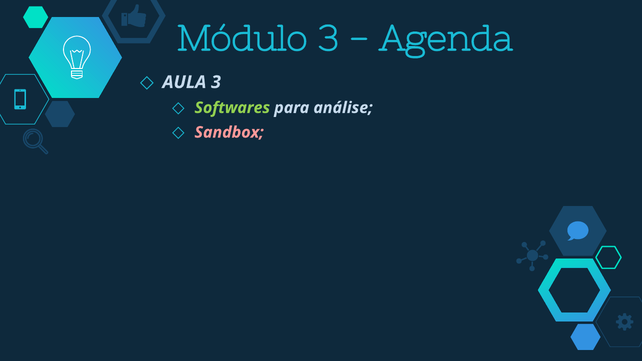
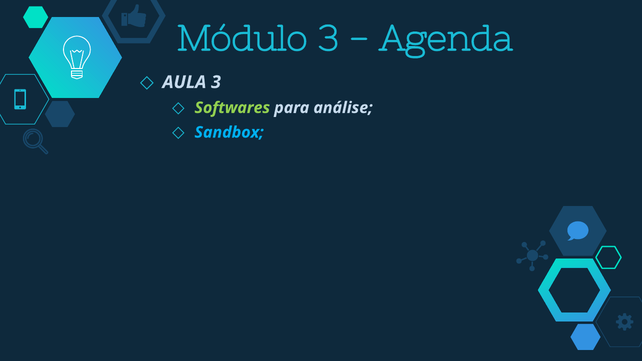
Sandbox colour: pink -> light blue (229, 132)
